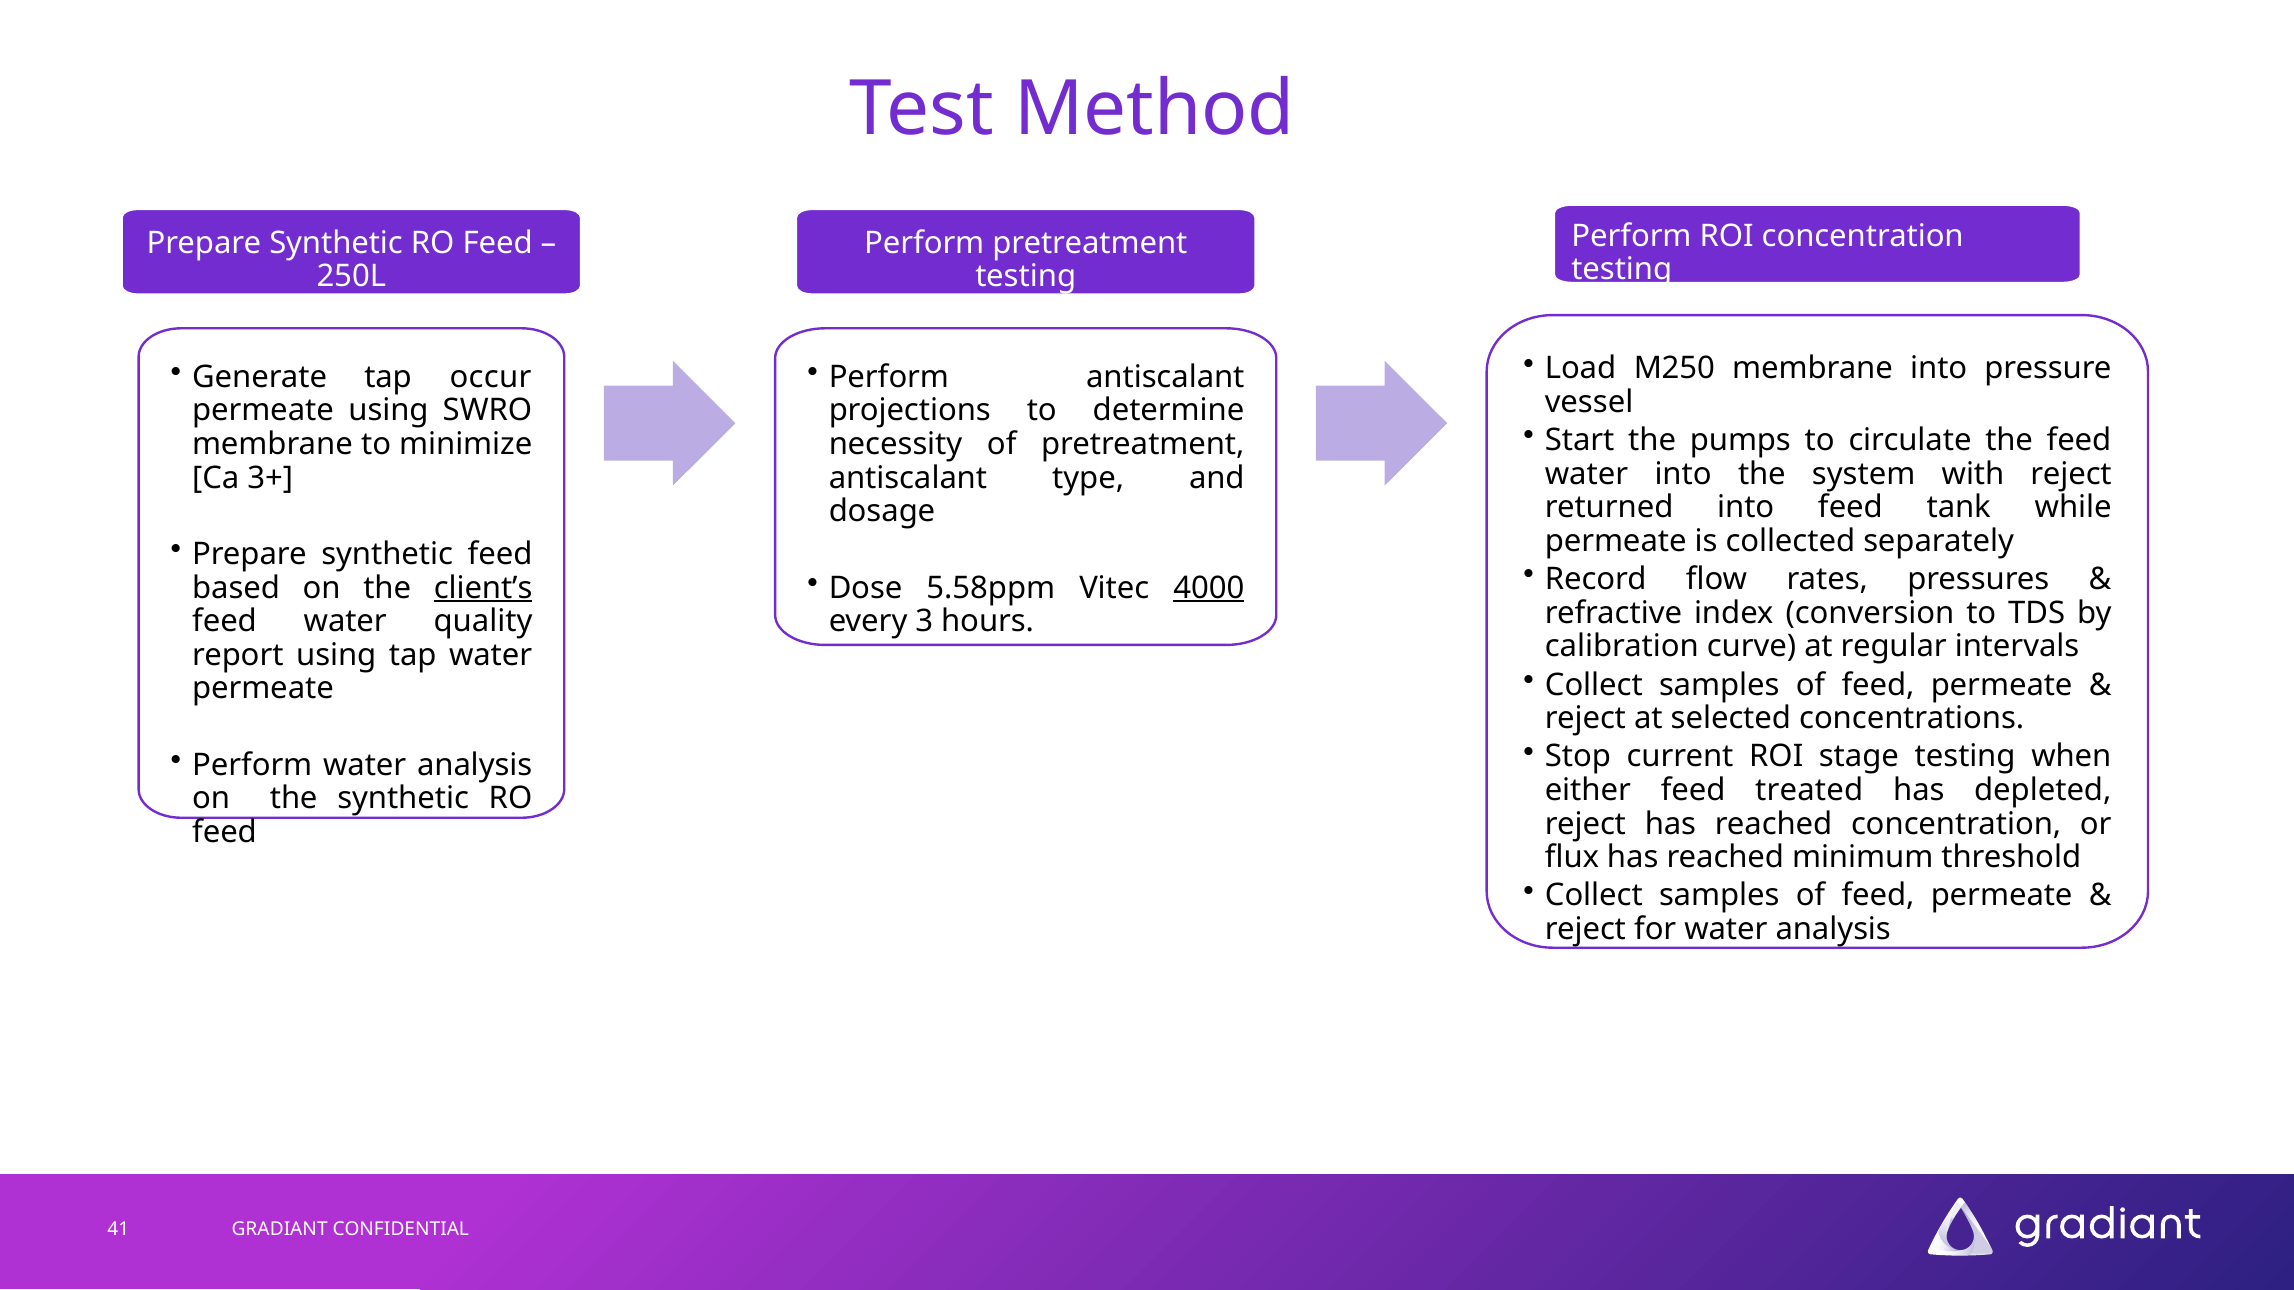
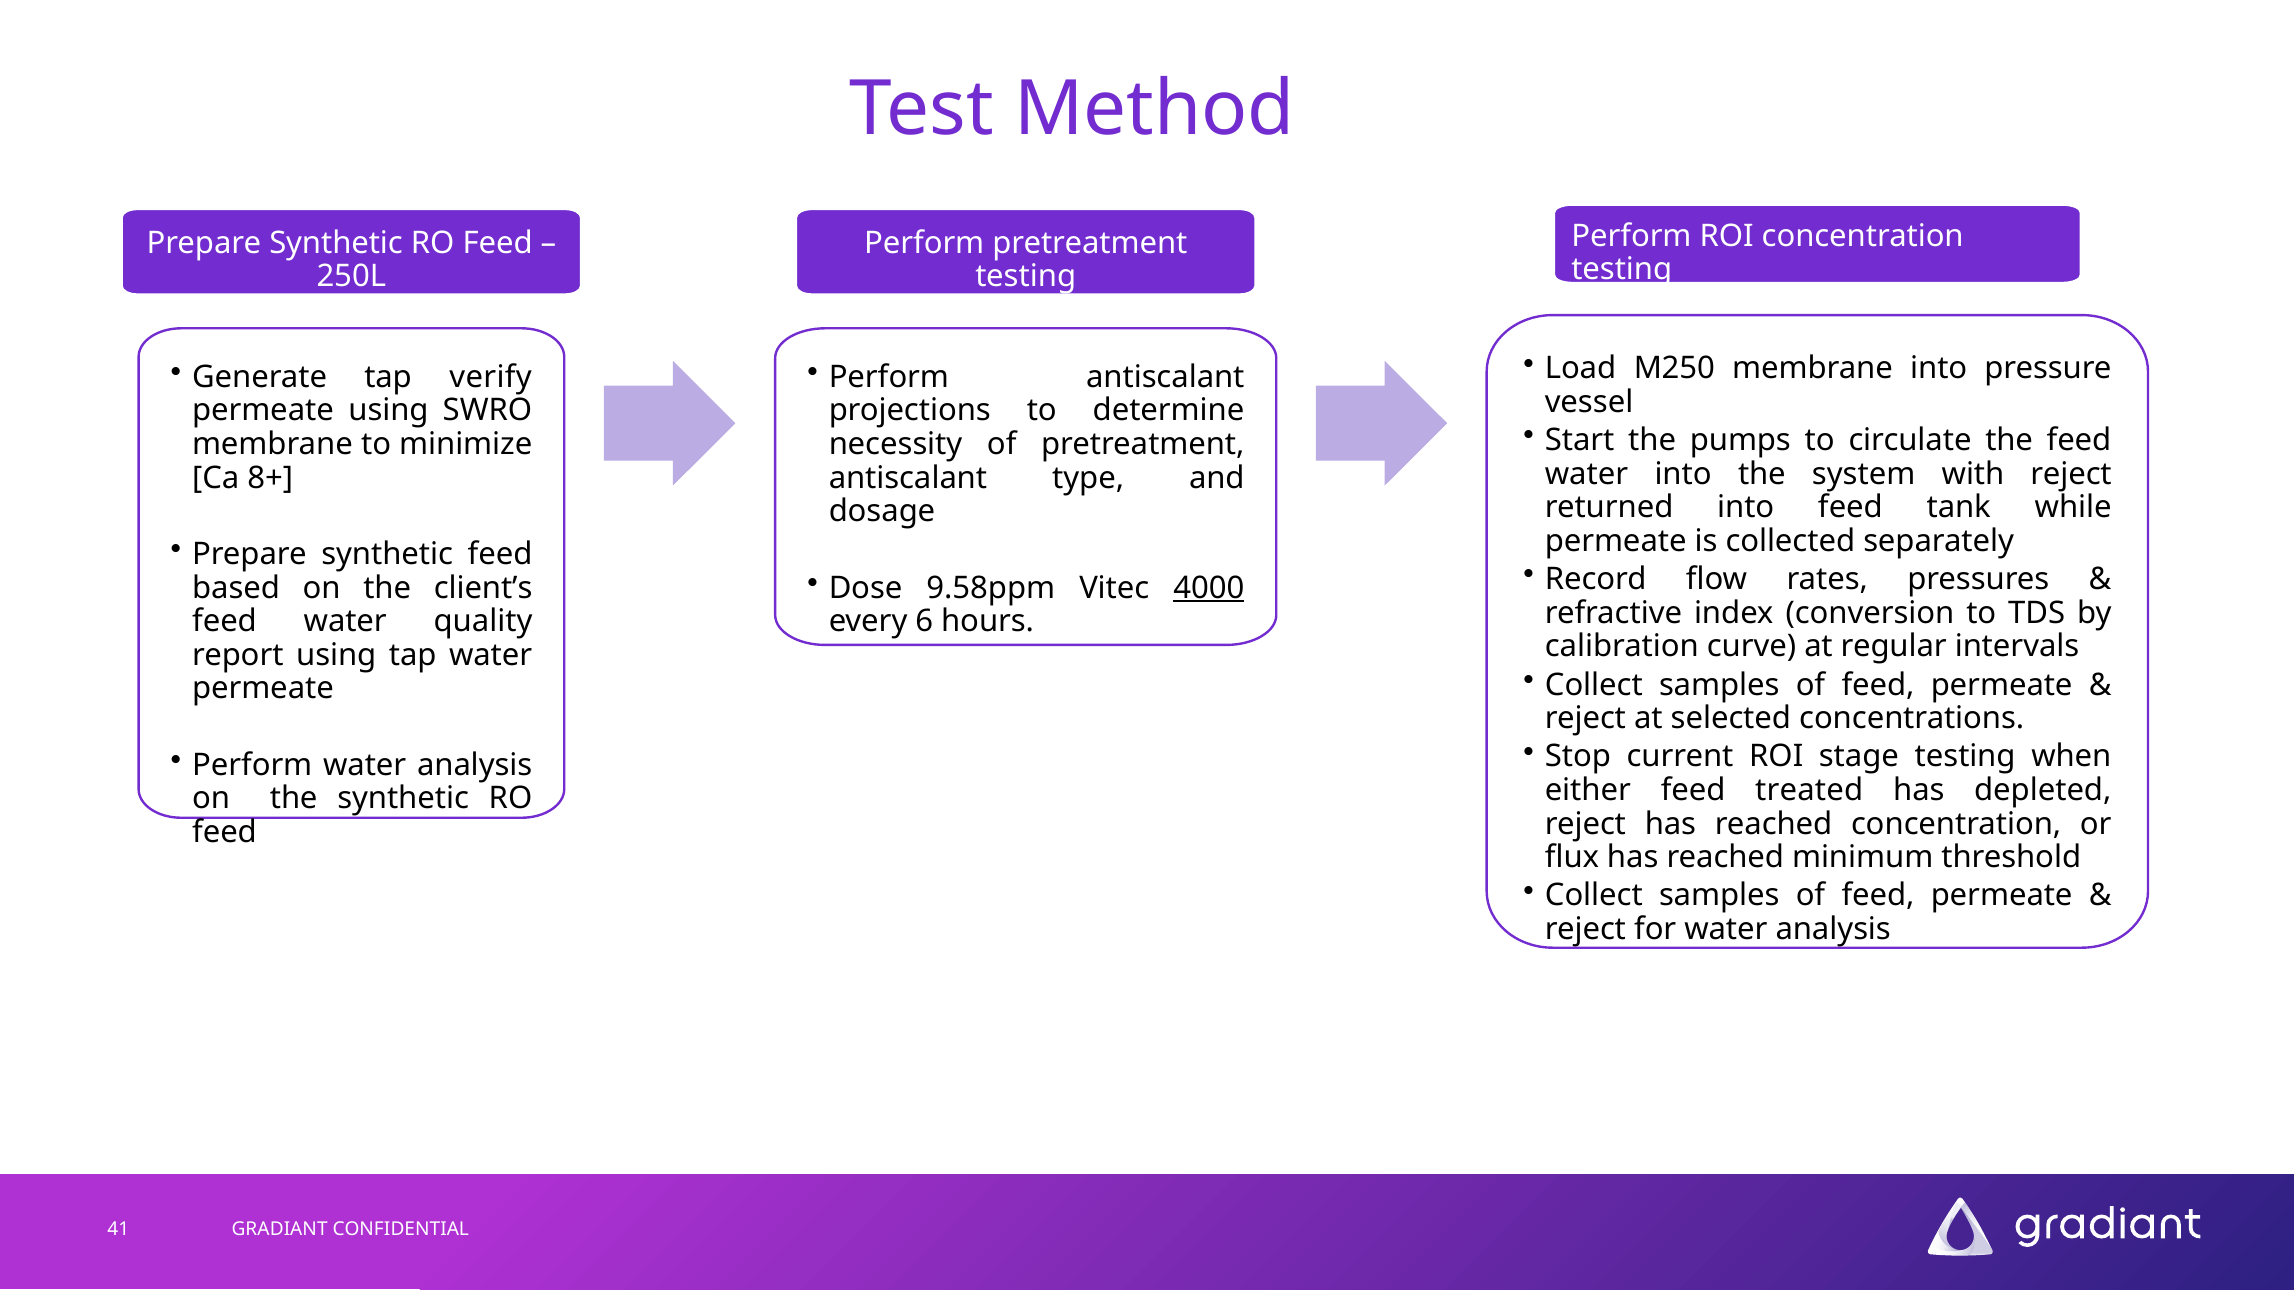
occur: occur -> verify (491, 377)
3+: 3+ -> 8+ (270, 478)
5.58ppm: 5.58ppm -> 9.58ppm (991, 588)
client’s underline: present -> none (483, 588)
3: 3 -> 6 (924, 622)
